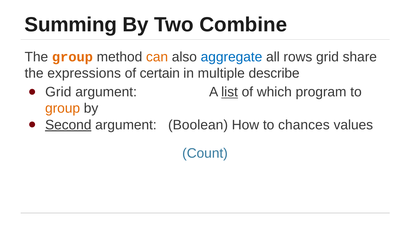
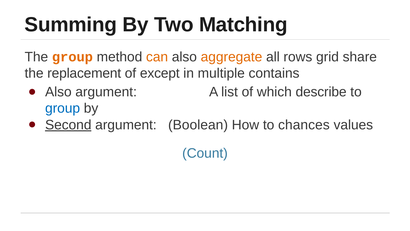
Combine: Combine -> Matching (243, 25)
aggregate colour: blue -> orange (232, 57)
expressions: expressions -> replacement (84, 73)
certain: certain -> except (160, 73)
describe: describe -> contains (274, 73)
Grid: Grid -> Also (58, 92)
list underline: present -> none (230, 92)
program: program -> describe (321, 92)
group colour: orange -> blue (63, 108)
